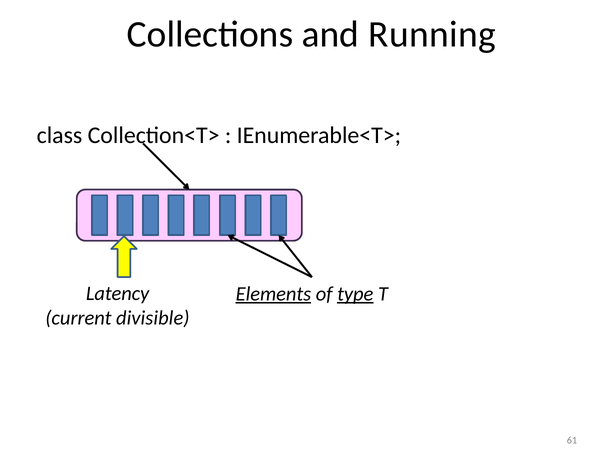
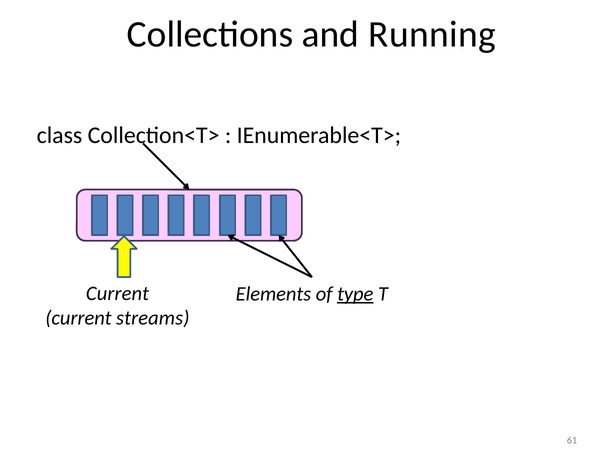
Latency: Latency -> Current (117, 293)
Elements underline: present -> none (273, 294)
divisible: divisible -> streams (153, 318)
